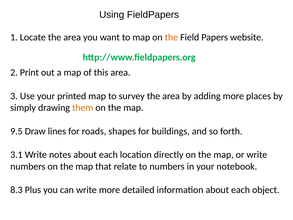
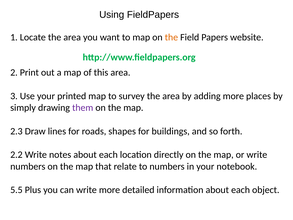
them colour: orange -> purple (83, 108)
9.5: 9.5 -> 2.3 (16, 131)
3.1: 3.1 -> 2.2 (16, 155)
8.3: 8.3 -> 5.5 (16, 190)
